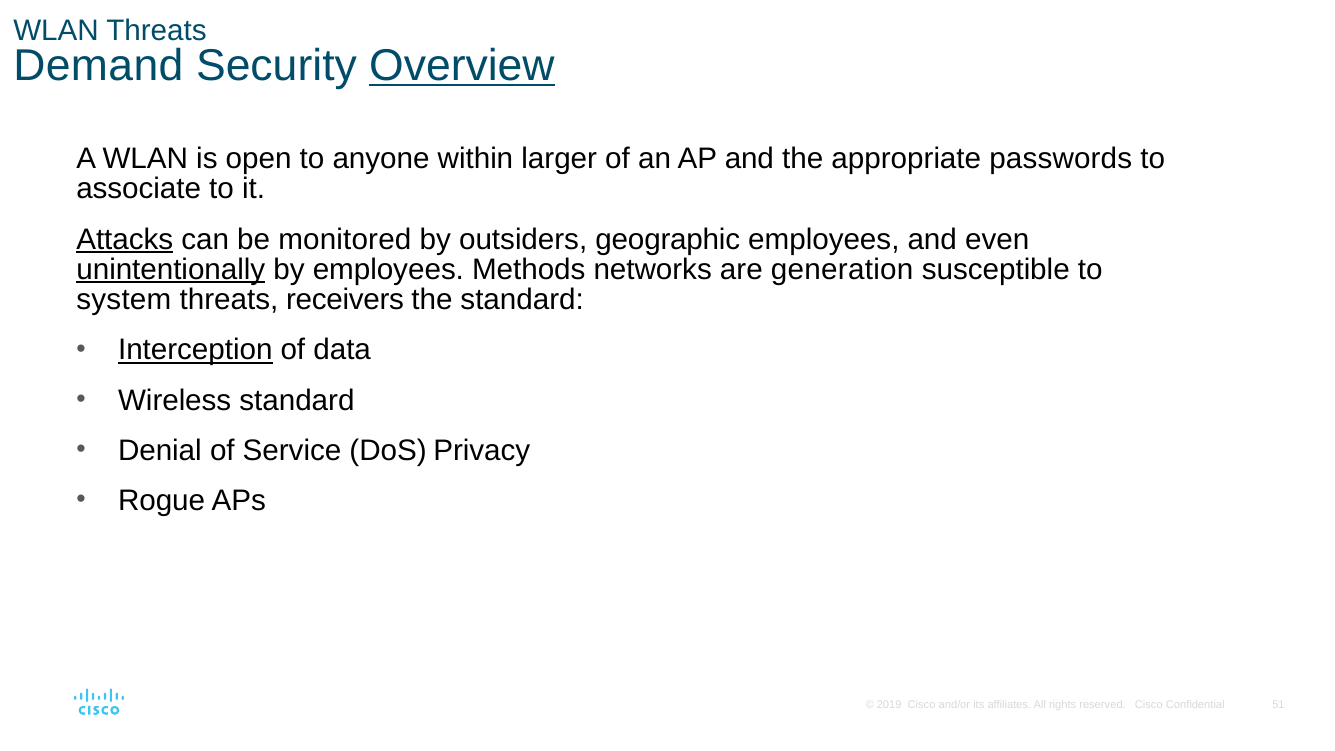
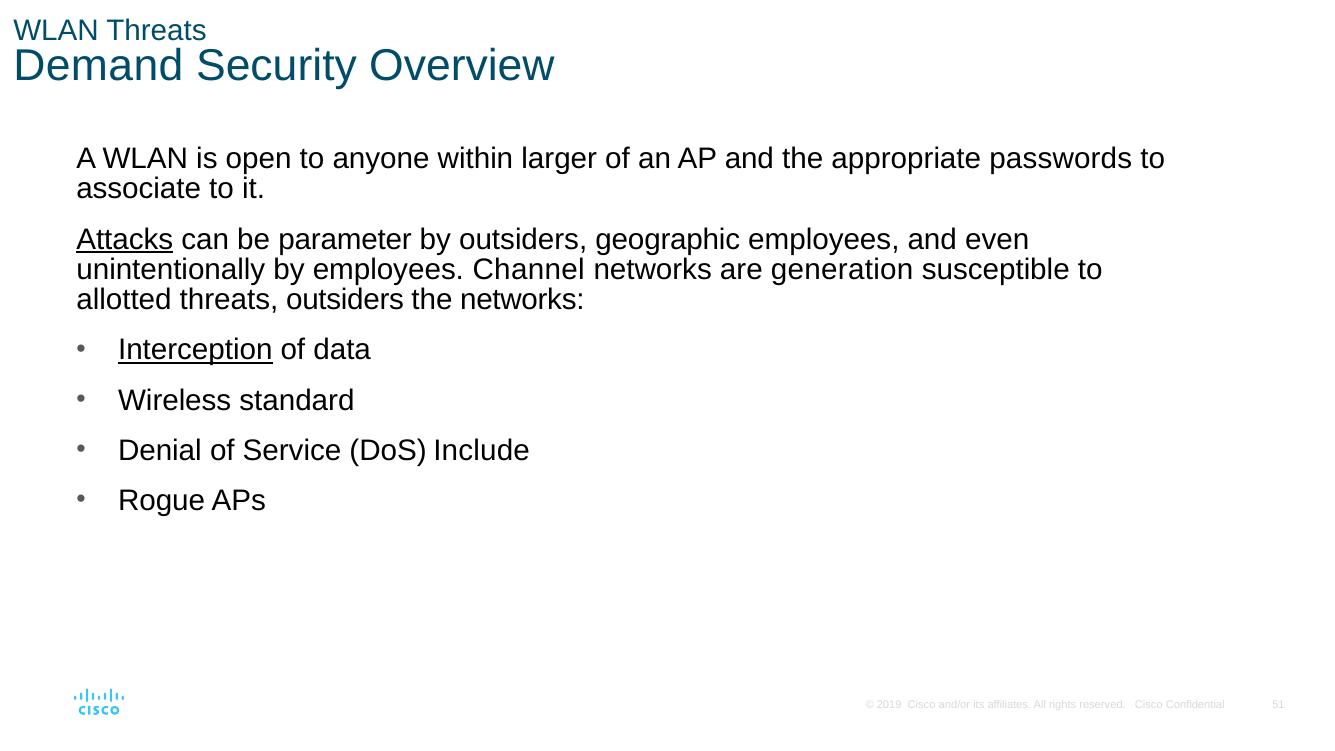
Overview underline: present -> none (462, 66)
monitored: monitored -> parameter (345, 239)
unintentionally underline: present -> none (171, 270)
Methods: Methods -> Channel (529, 270)
system: system -> allotted (124, 300)
threats receivers: receivers -> outsiders (345, 300)
the standard: standard -> networks (522, 300)
Privacy: Privacy -> Include (482, 450)
